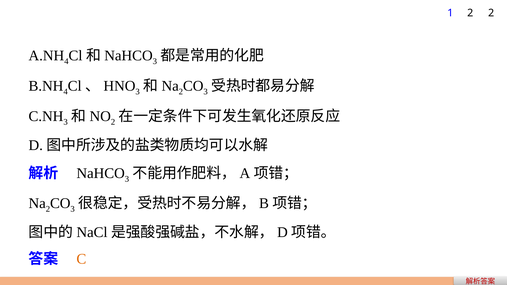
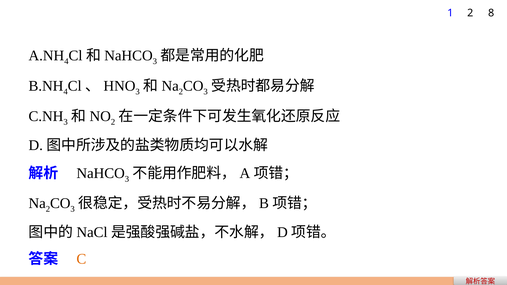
2 2: 2 -> 8 (491, 13)
